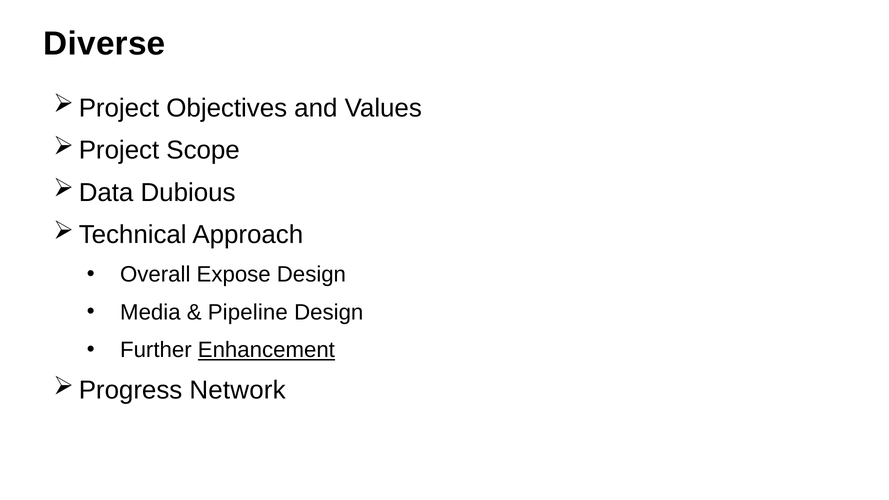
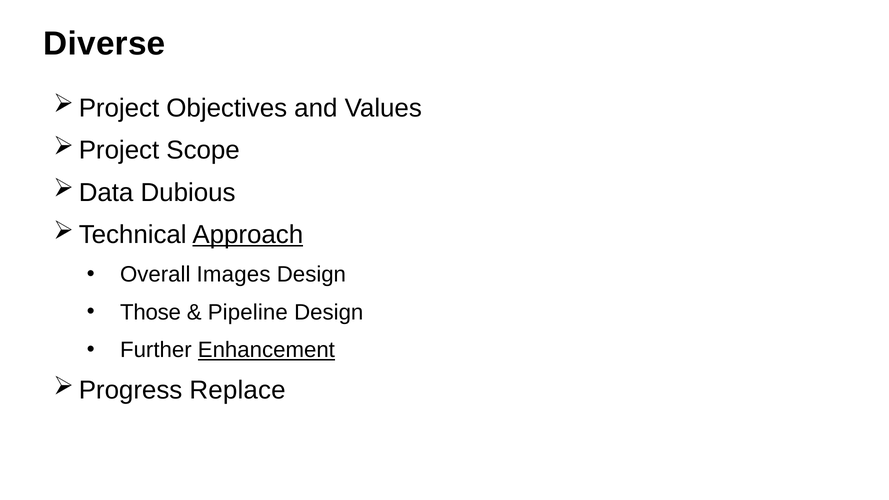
Approach underline: none -> present (248, 235)
Expose: Expose -> Images (234, 275)
Media: Media -> Those (150, 312)
Network: Network -> Replace (238, 390)
